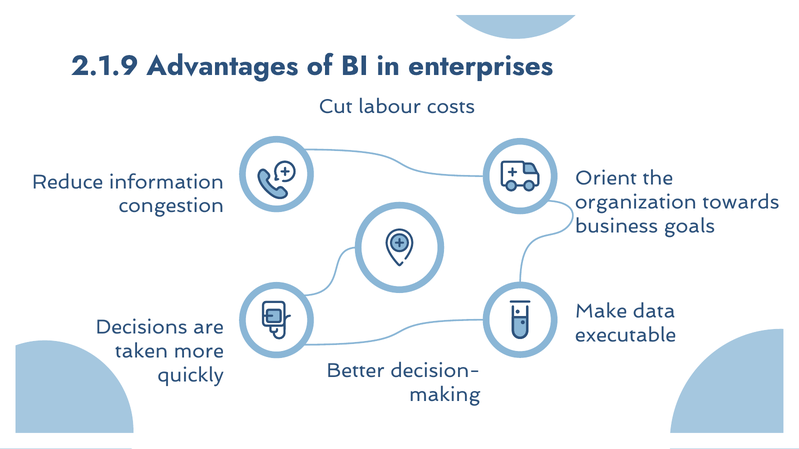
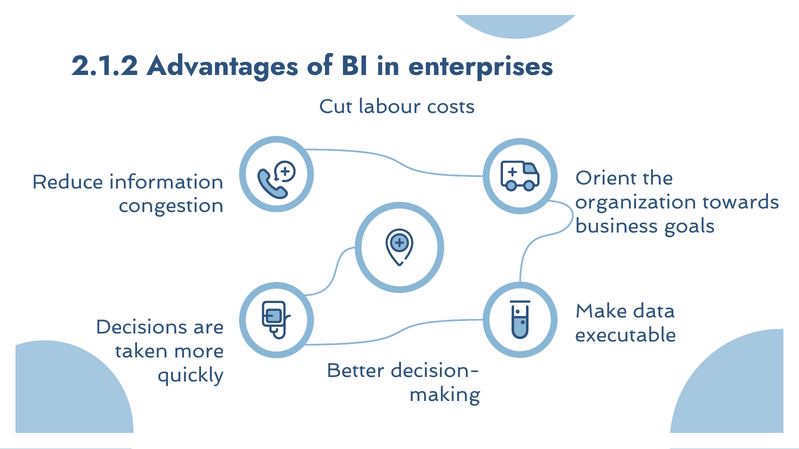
2.1.9: 2.1.9 -> 2.1.2 (105, 66)
